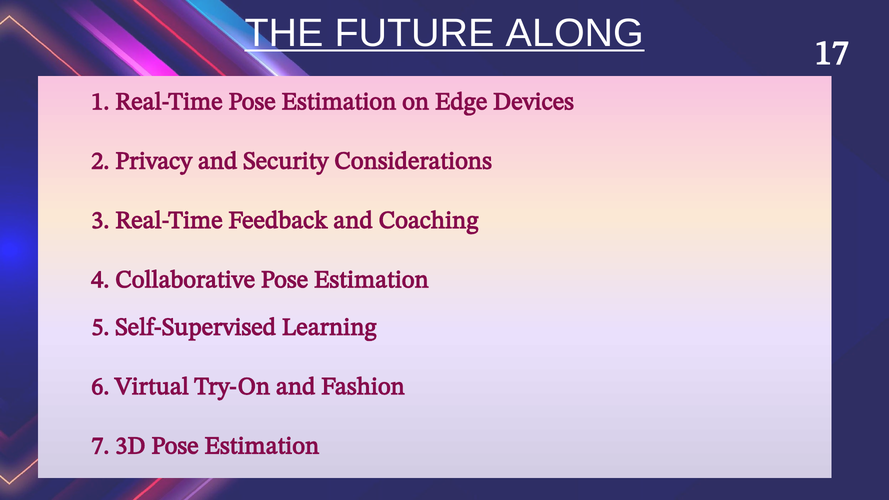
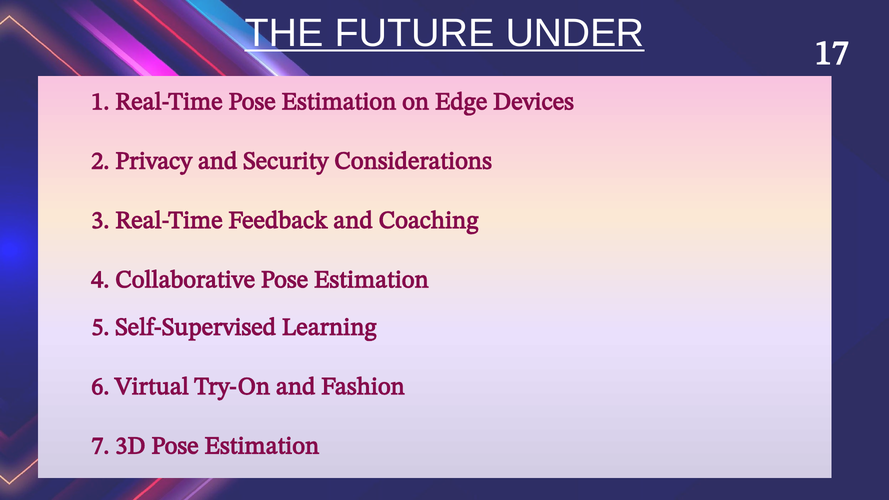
ALONG: ALONG -> UNDER (575, 33)
